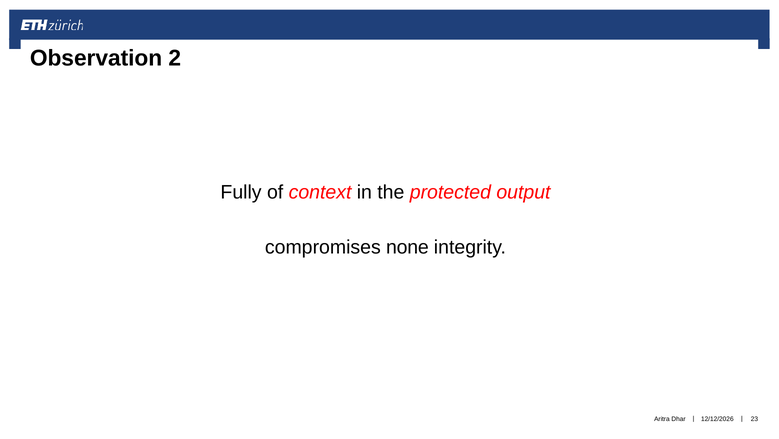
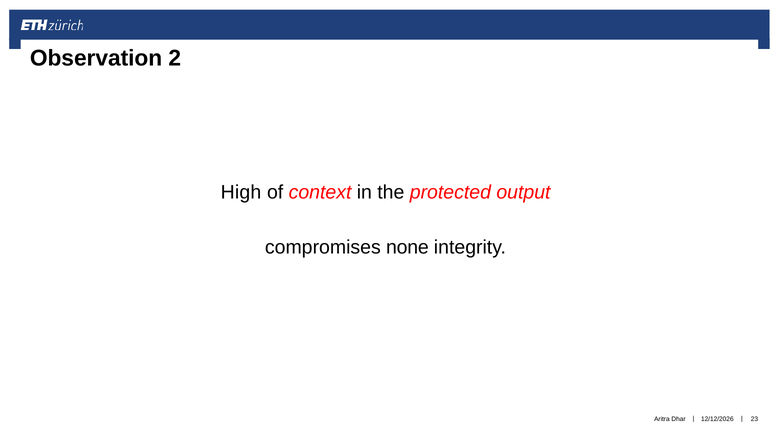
Fully: Fully -> High (241, 192)
